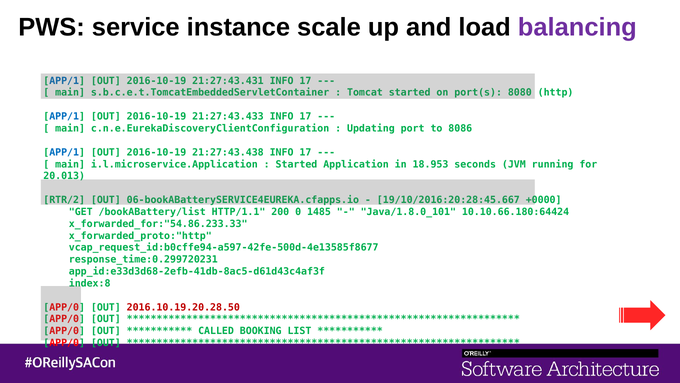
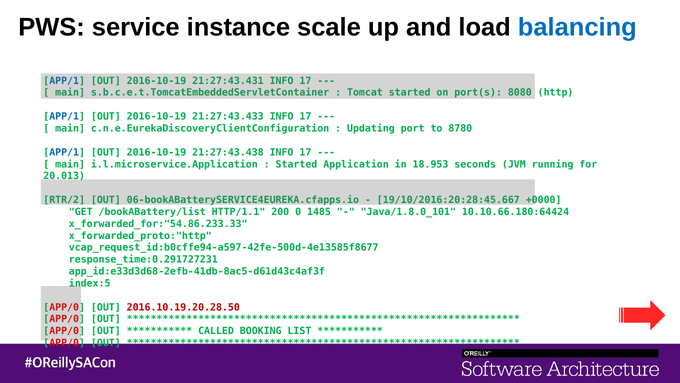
balancing colour: purple -> blue (577, 27)
8086: 8086 -> 8780 (460, 128)
response_time:0.299720231: response_time:0.299720231 -> response_time:0.291727231 (143, 259)
index:8: index:8 -> index:5 (90, 283)
